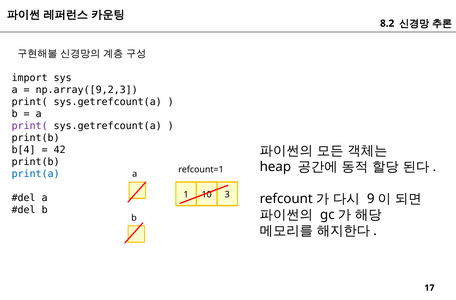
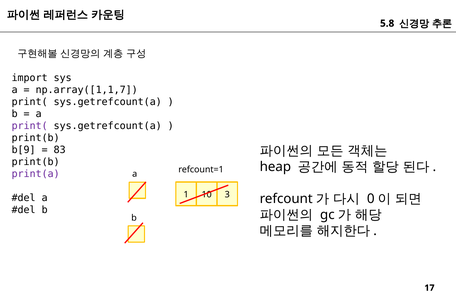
8.2: 8.2 -> 5.8 (387, 23)
np.array([9,2,3: np.array([9,2,3 -> np.array([1,1,7 (87, 90)
b[4: b[4 -> b[9 (24, 150)
42: 42 -> 83 (60, 150)
print(a colour: blue -> purple (36, 174)
9: 9 -> 0 (371, 198)
